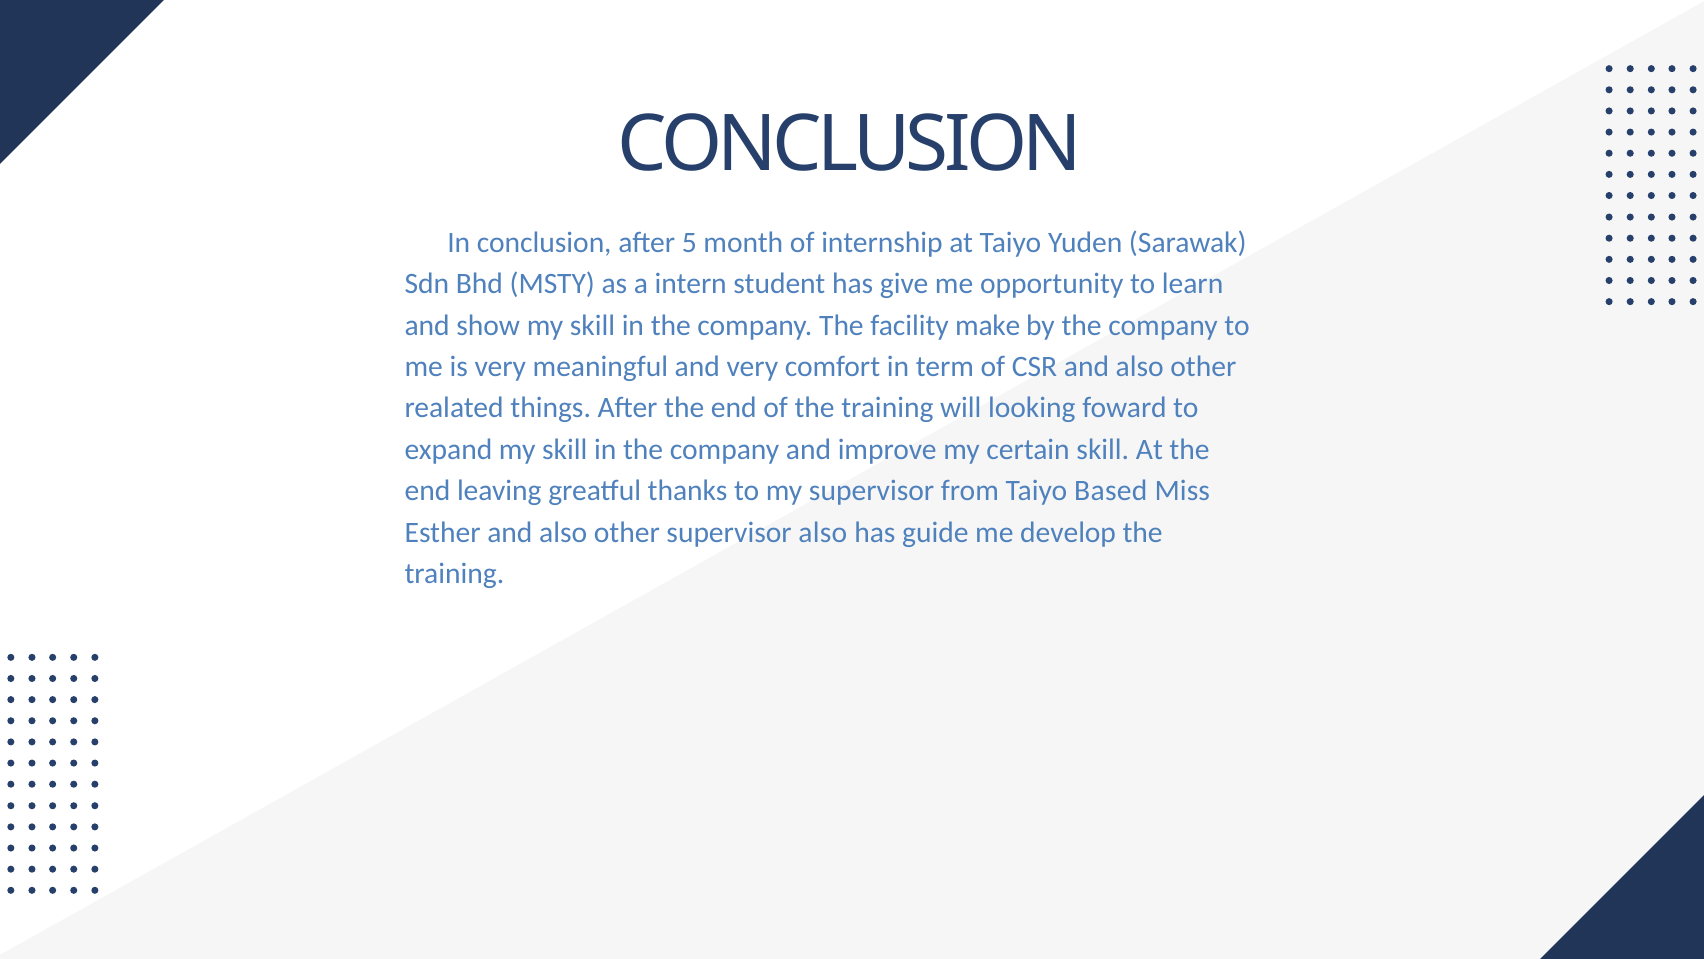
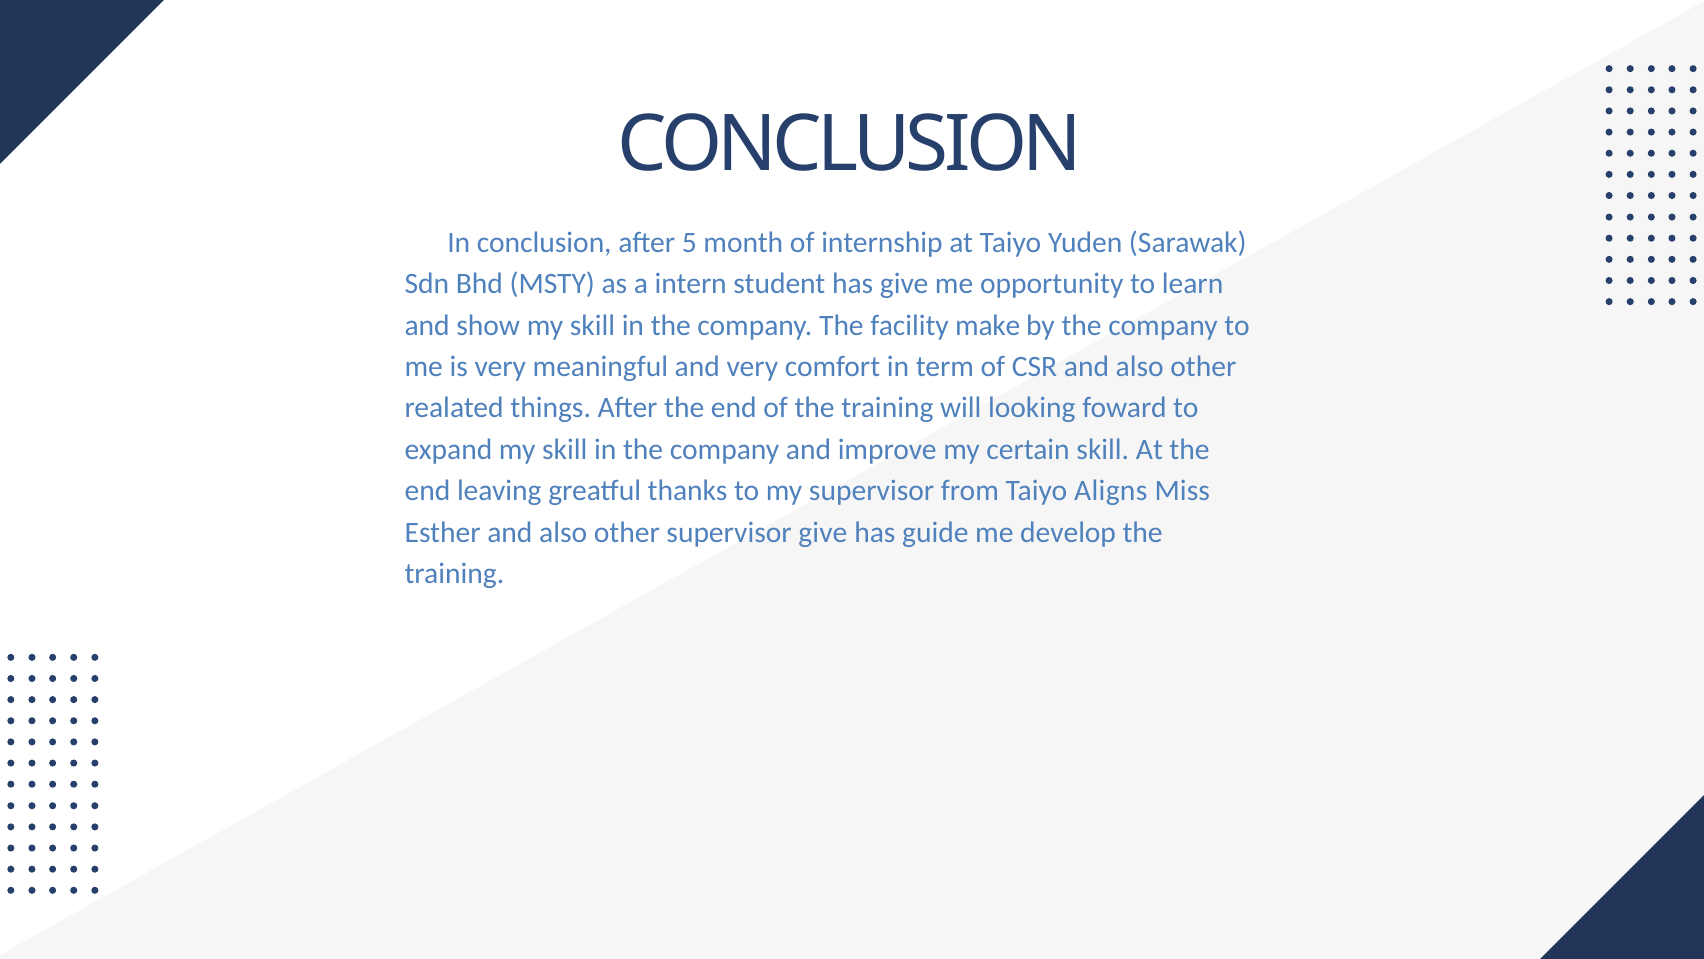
Based: Based -> Aligns (1111, 491)
supervisor also: also -> give (823, 532)
